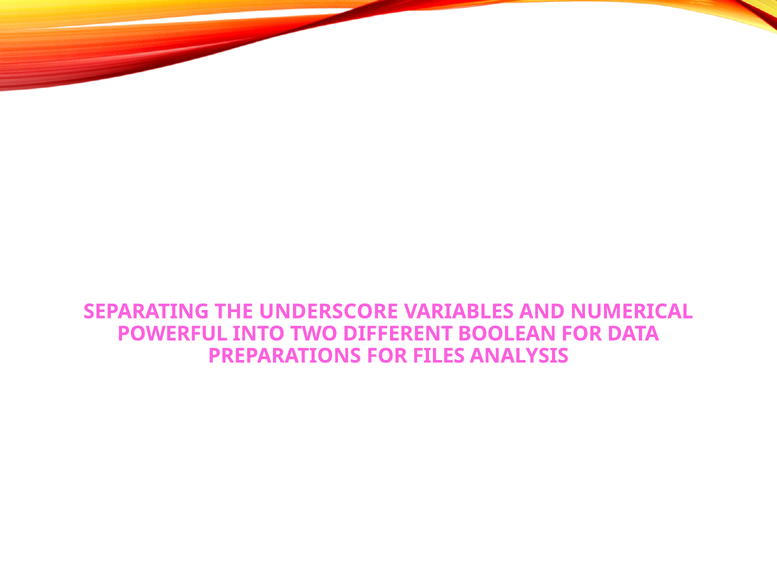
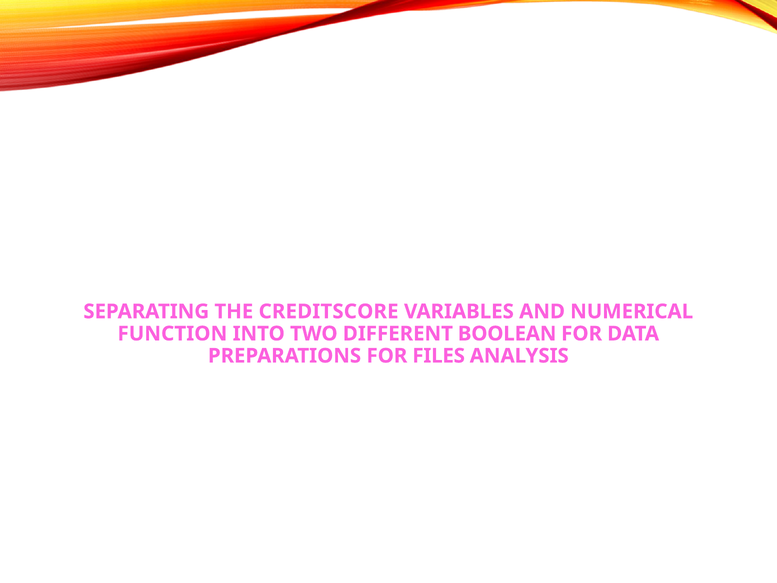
UNDERSCORE: UNDERSCORE -> CREDITSCORE (329, 311)
POWERFUL: POWERFUL -> FUNCTION (172, 334)
